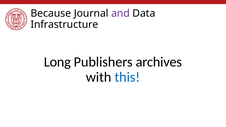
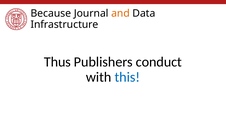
and colour: purple -> orange (120, 13)
Long: Long -> Thus (57, 62)
archives: archives -> conduct (159, 62)
